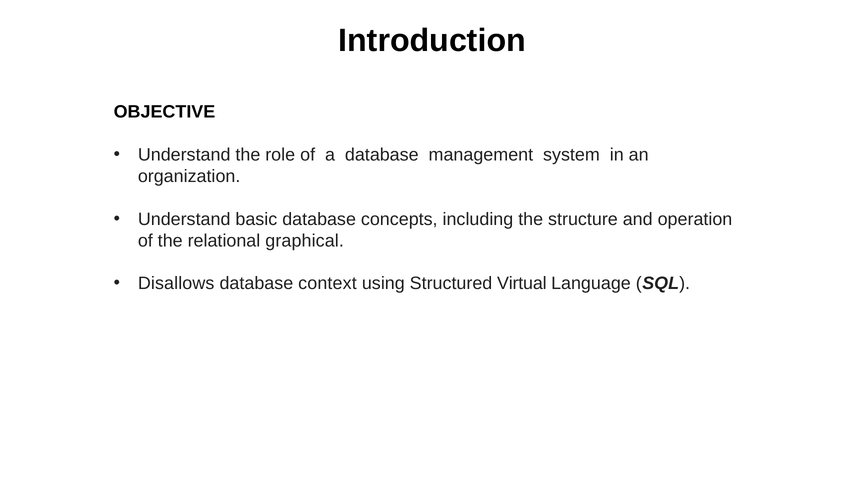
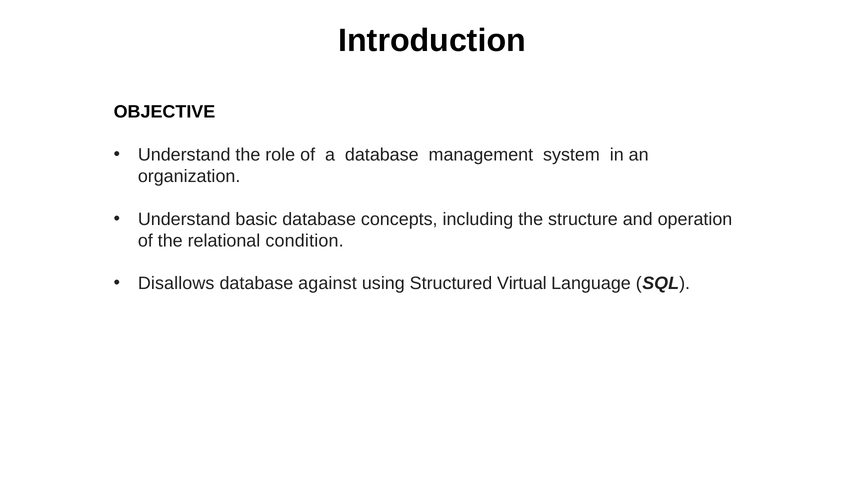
graphical: graphical -> condition (305, 241)
context: context -> against (327, 284)
